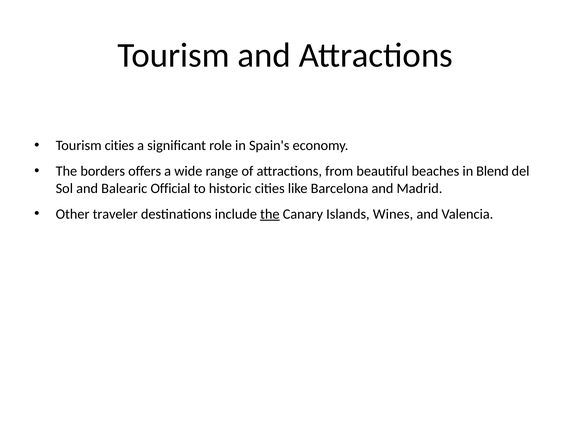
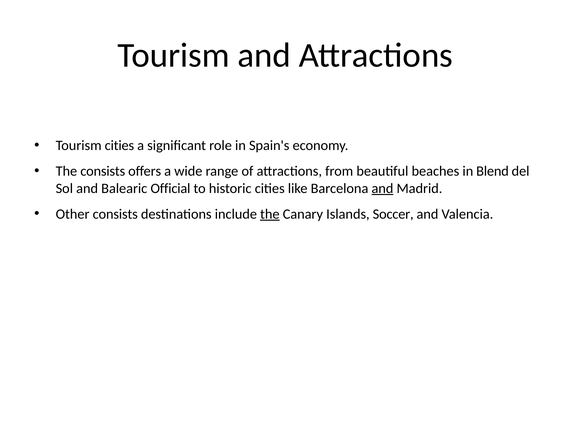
The borders: borders -> consists (103, 171)
and underline: none -> present (382, 188)
Other traveler: traveler -> consists (115, 214)
Wines: Wines -> Soccer (393, 214)
